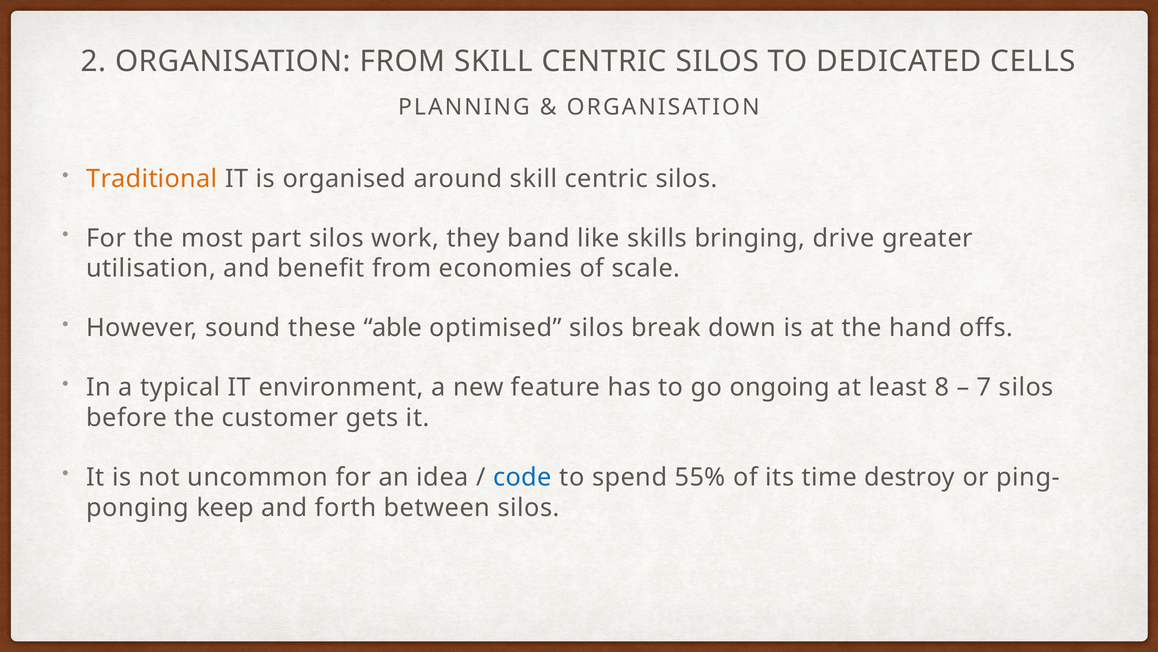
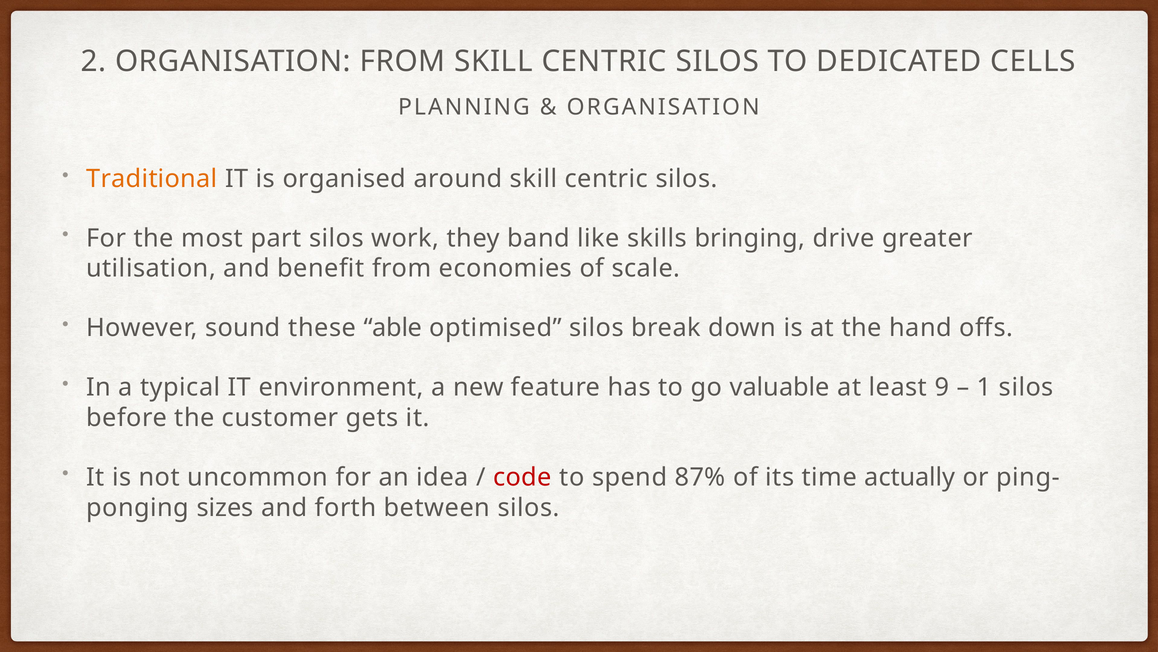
ongoing: ongoing -> valuable (780, 387)
8: 8 -> 9 (942, 387)
7: 7 -> 1 (984, 387)
code colour: blue -> red (522, 477)
55%: 55% -> 87% (700, 477)
destroy: destroy -> actually (910, 477)
keep: keep -> sizes (225, 507)
